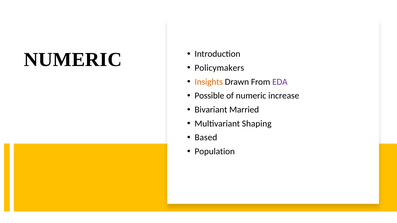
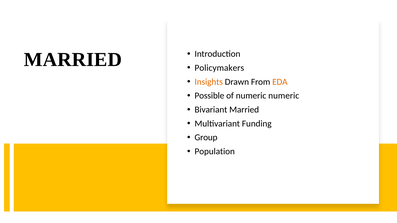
NUMERIC: NUMERIC -> MARRIED (73, 60)
EDA colour: purple -> orange (280, 82)
numeric increase: increase -> numeric (284, 96)
Shaping: Shaping -> Funding (257, 124)
Based: Based -> Group (206, 138)
